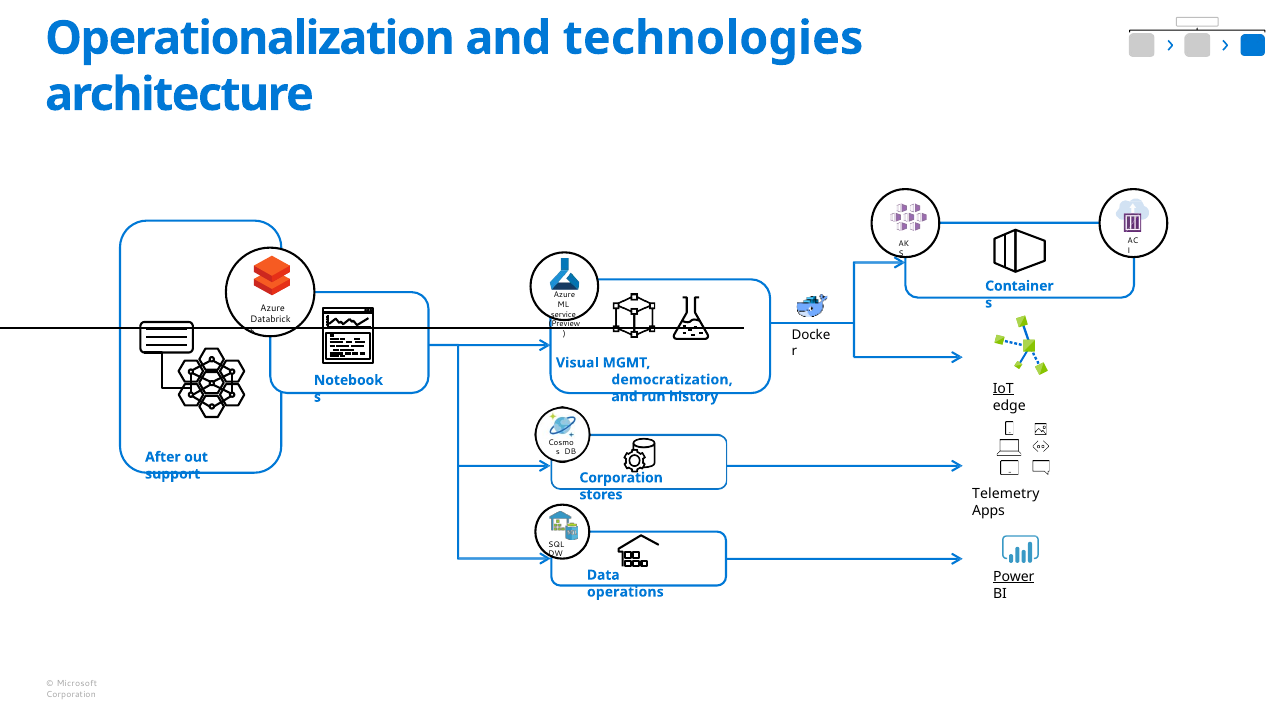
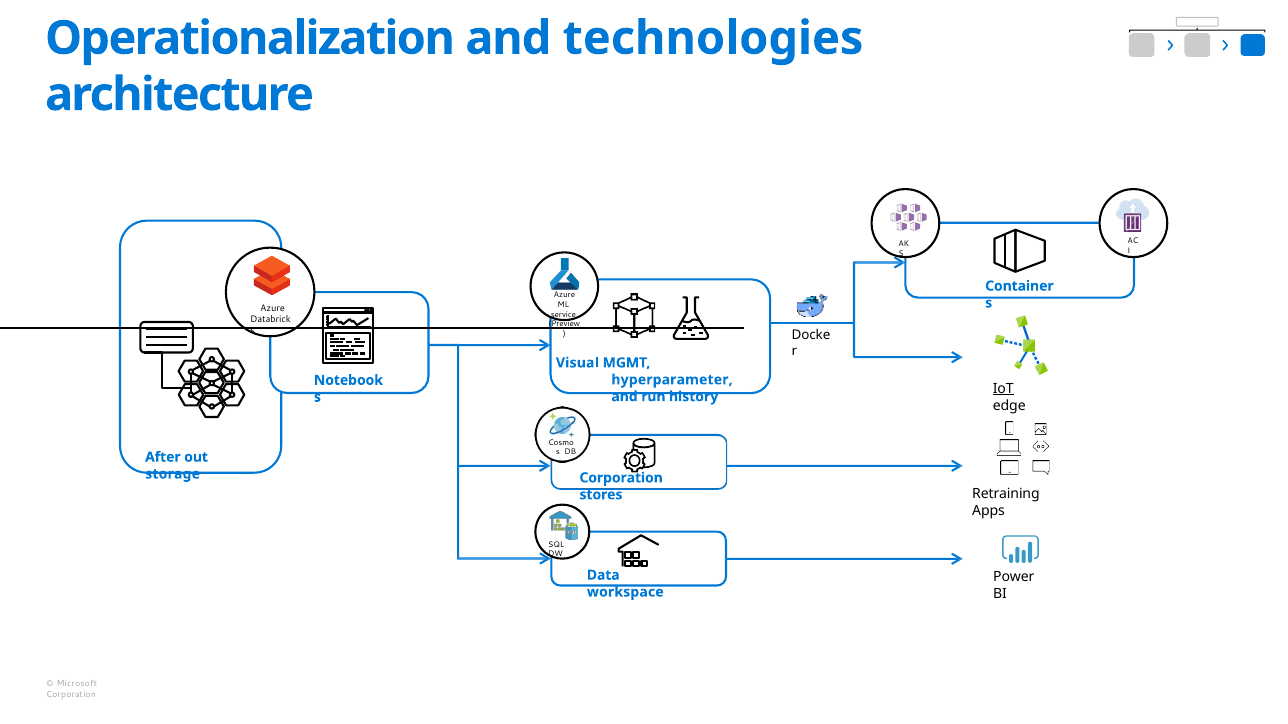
democratization: democratization -> hyperparameter (672, 380)
support: support -> storage (173, 474)
Telemetry: Telemetry -> Retraining (1006, 494)
Power underline: present -> none (1014, 577)
operations: operations -> workspace (625, 592)
